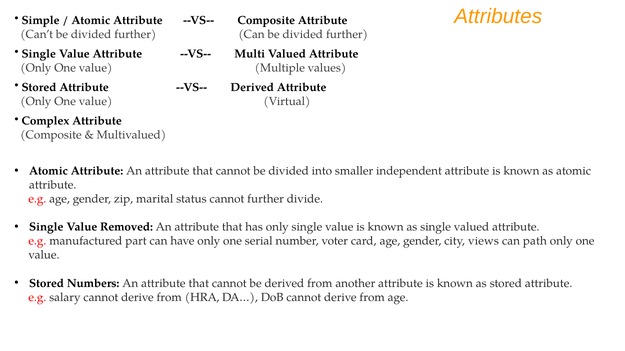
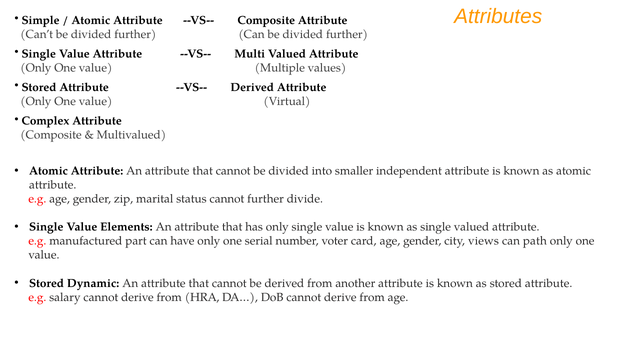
Removed: Removed -> Elements (126, 227)
Numbers: Numbers -> Dynamic (93, 284)
